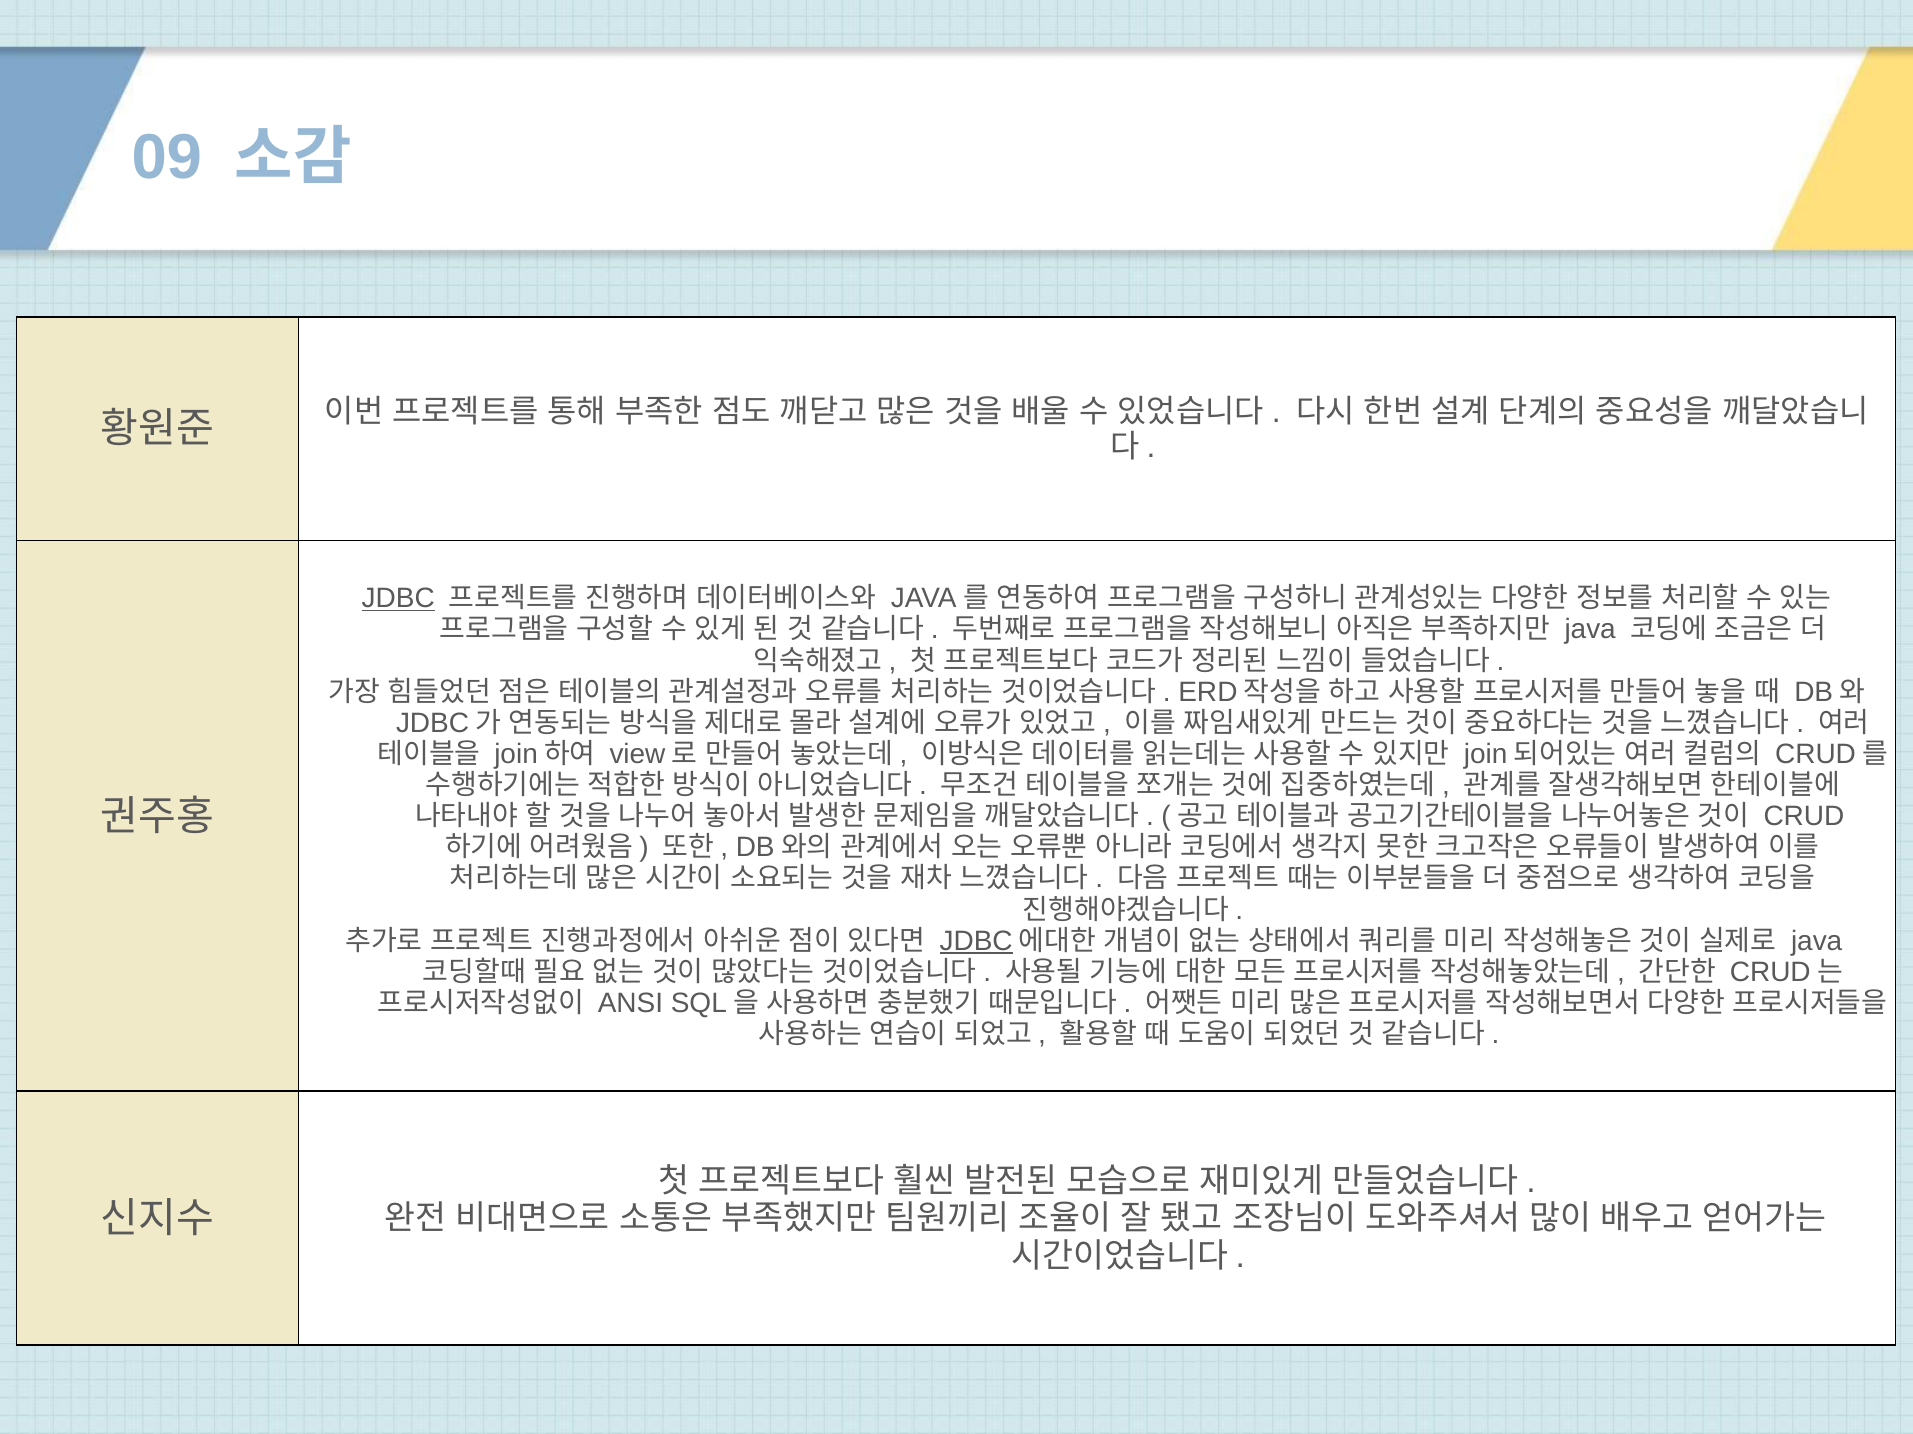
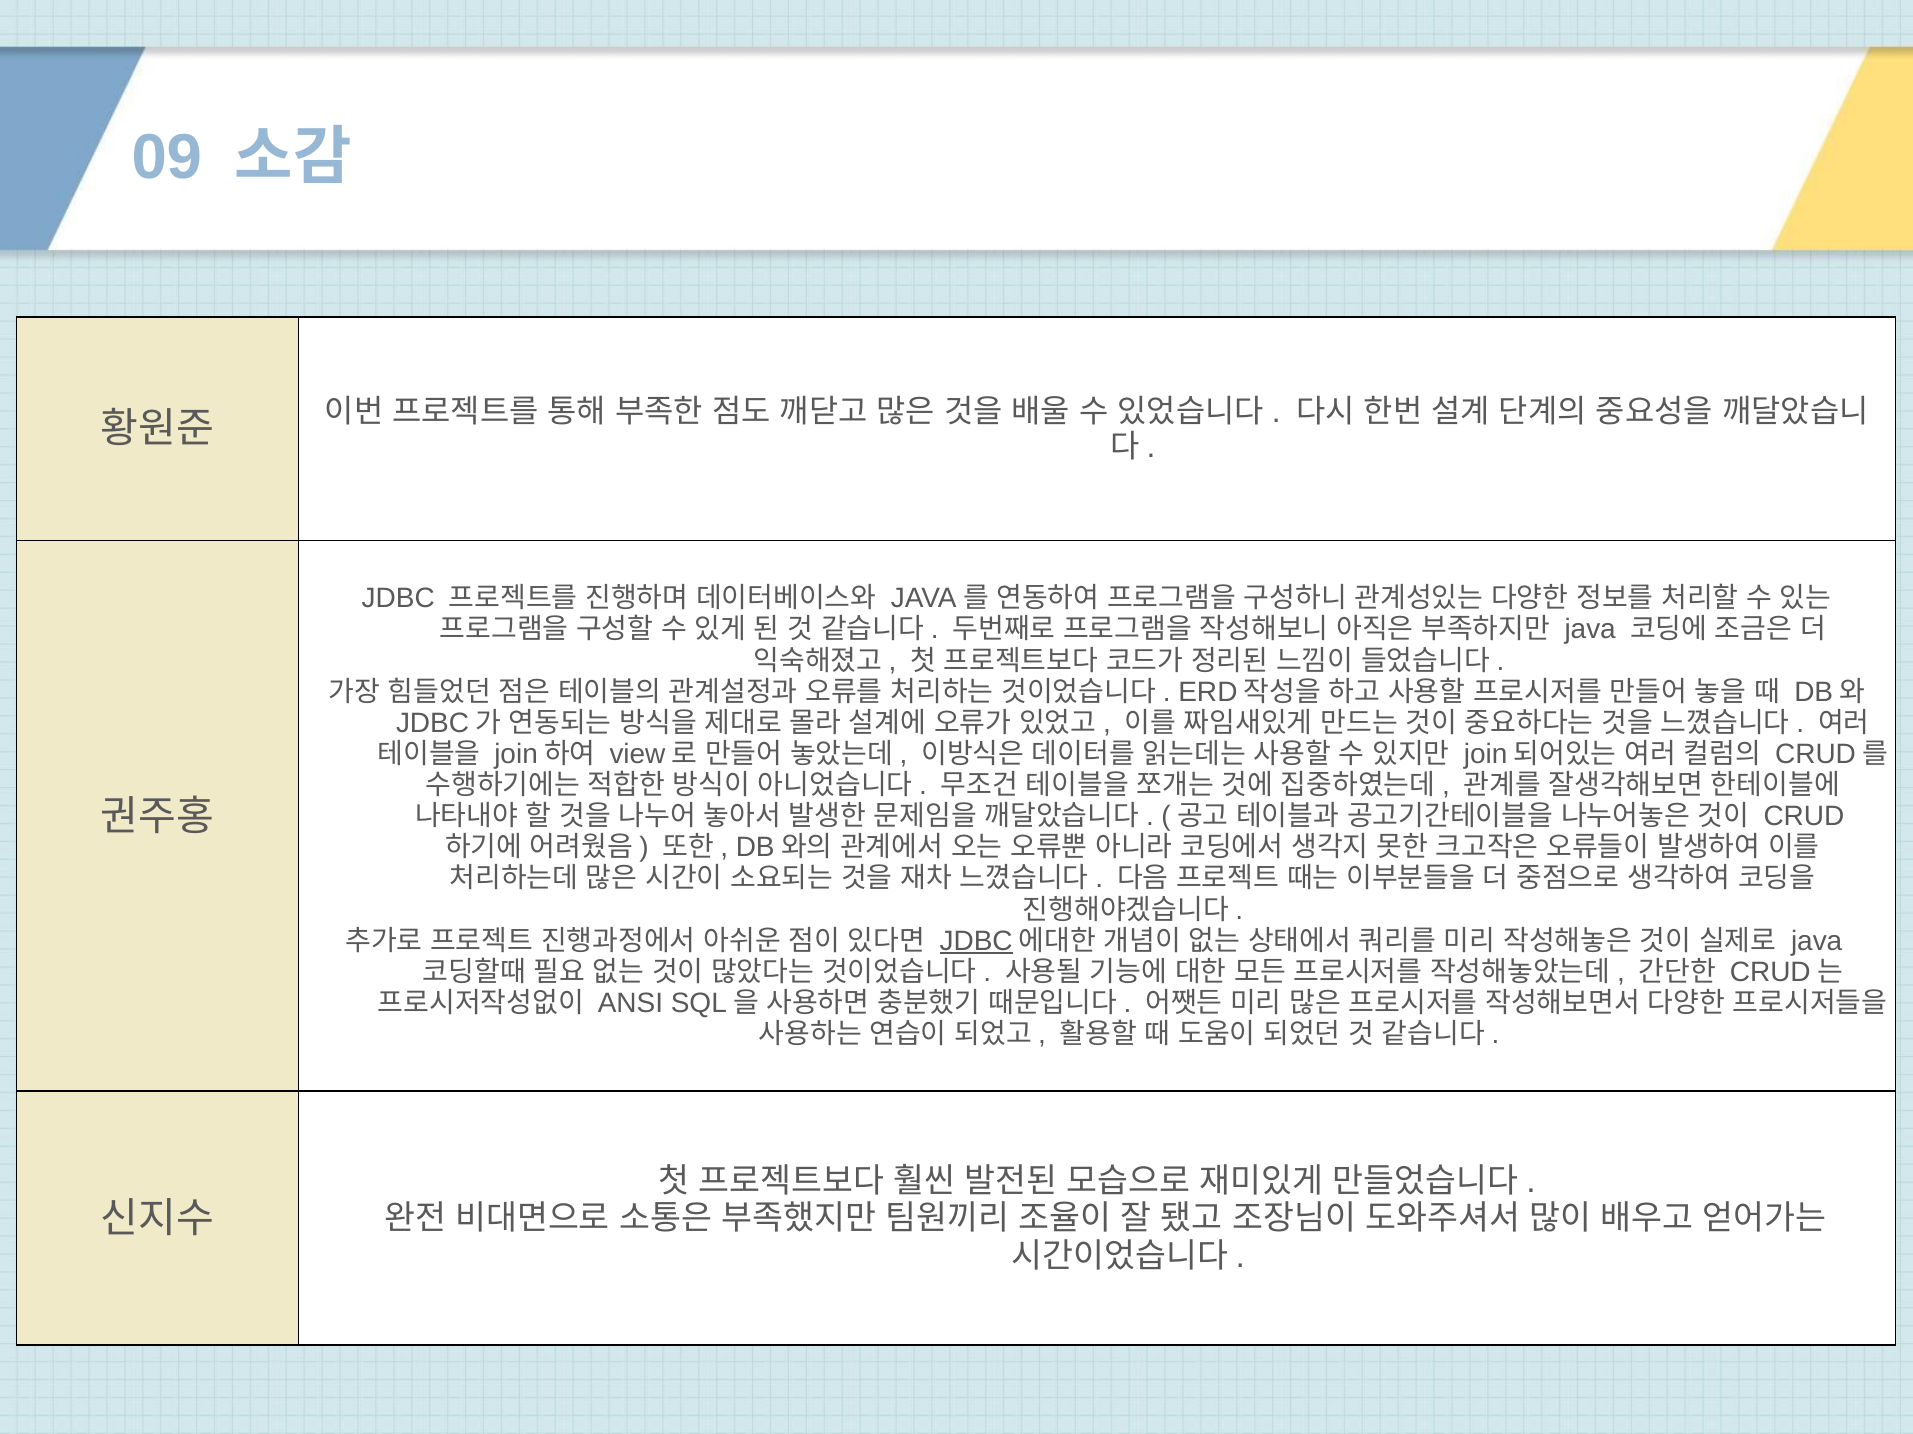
JDBC underline: present -> none (398, 599)
